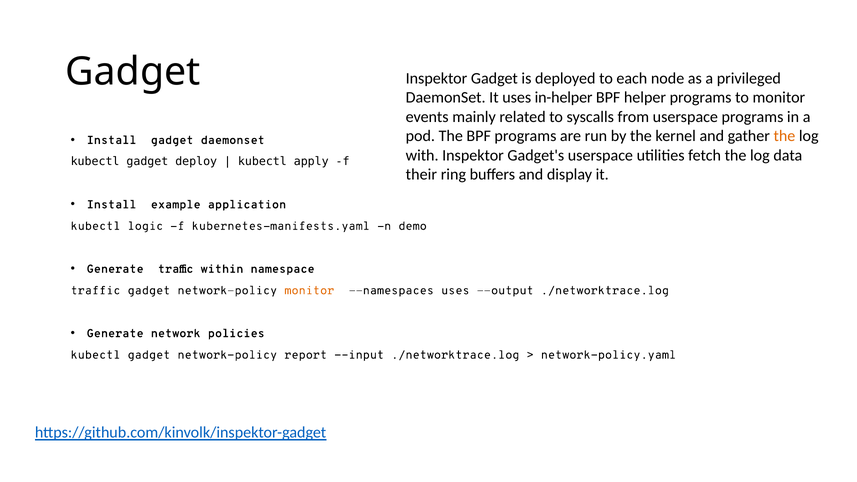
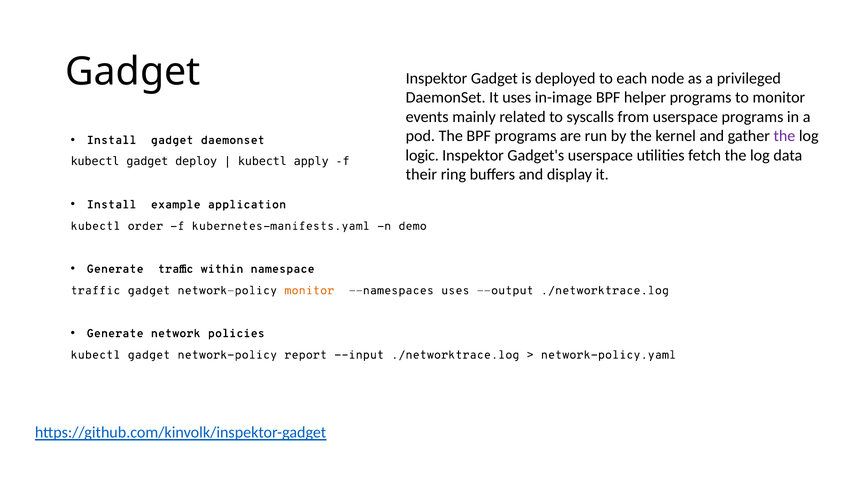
in-helper: in-helper -> in-image (564, 98)
the colour: orange -> purple (784, 136)
with: with -> logic (422, 155)
logic: logic -> order (145, 226)
